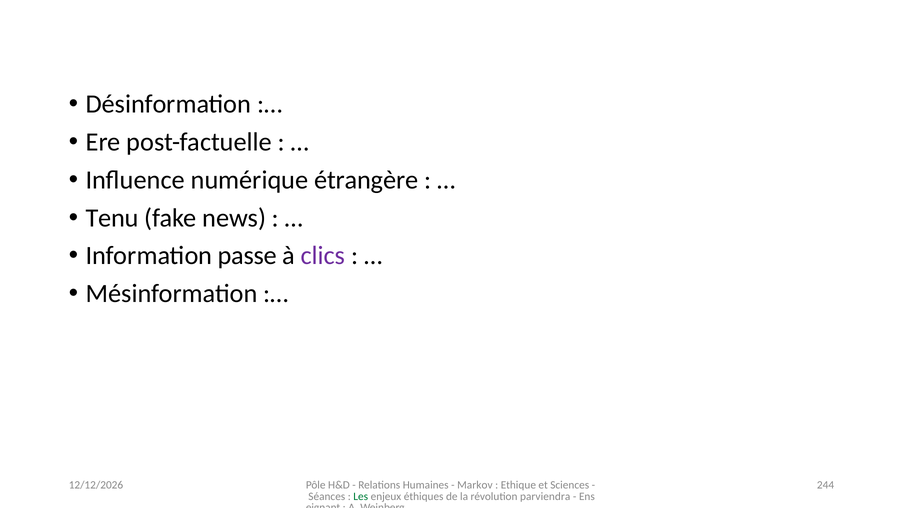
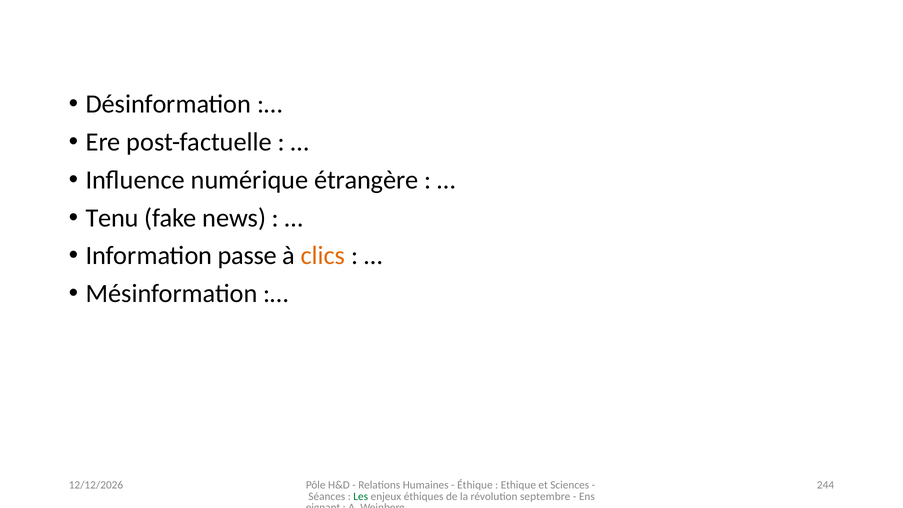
clics colour: purple -> orange (323, 256)
Markov: Markov -> Éthique (475, 485)
parviendra: parviendra -> septembre (545, 496)
